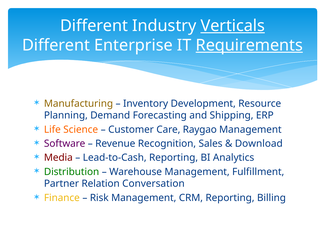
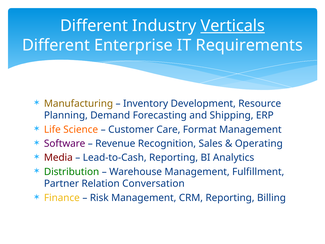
Requirements underline: present -> none (249, 45)
Raygao: Raygao -> Format (200, 129)
Download: Download -> Operating (259, 143)
